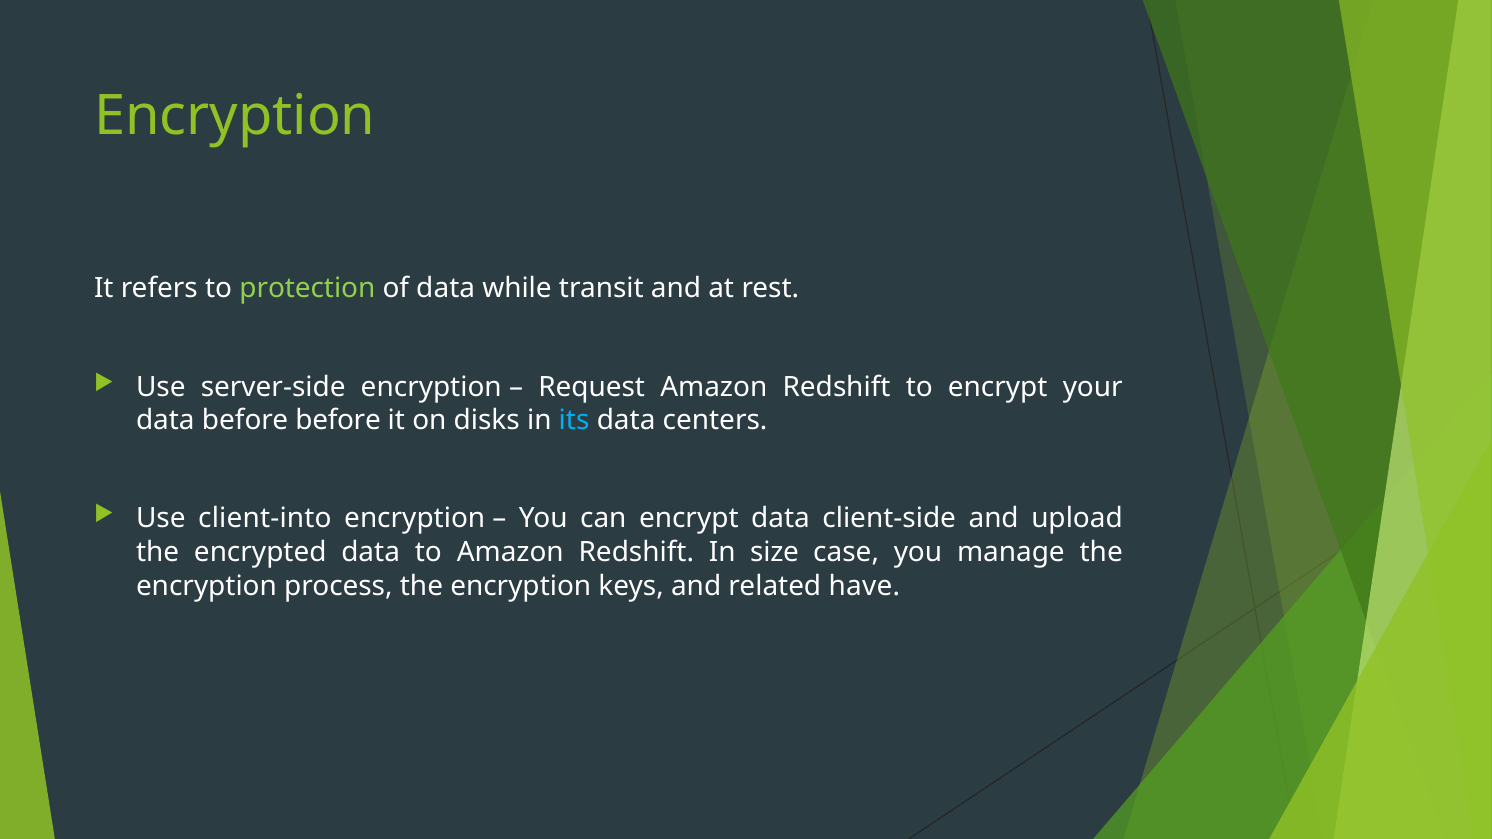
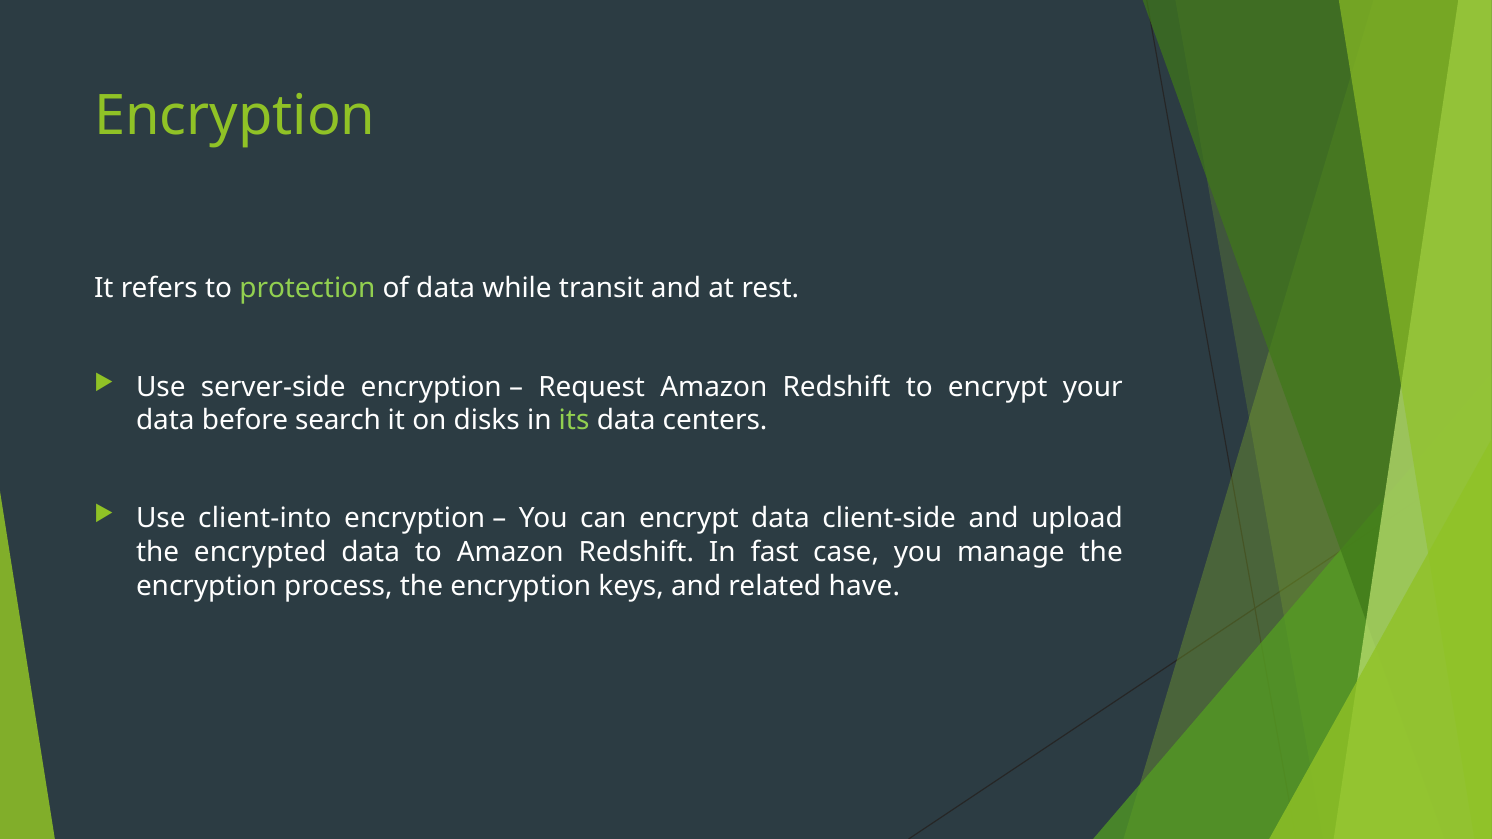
before before: before -> search (338, 421)
its colour: light blue -> light green (574, 421)
size: size -> fast (775, 552)
